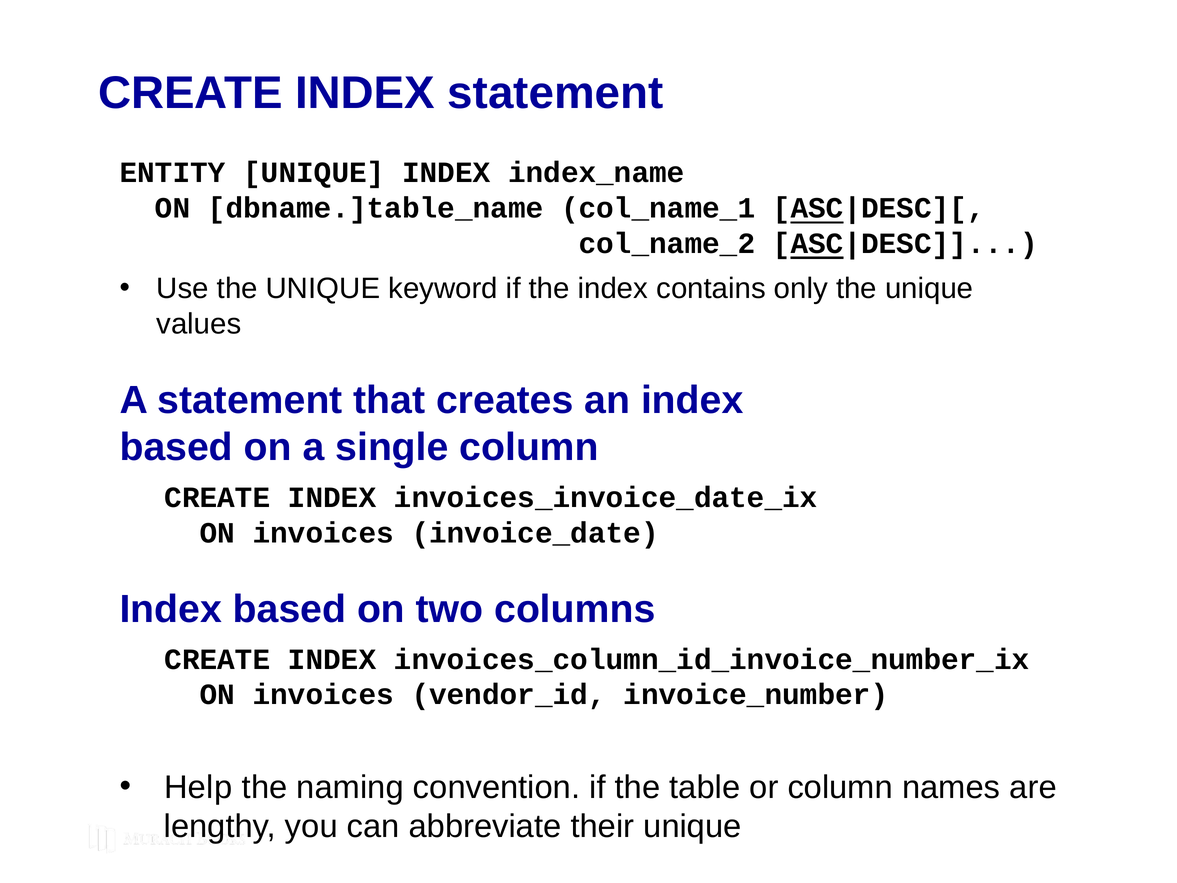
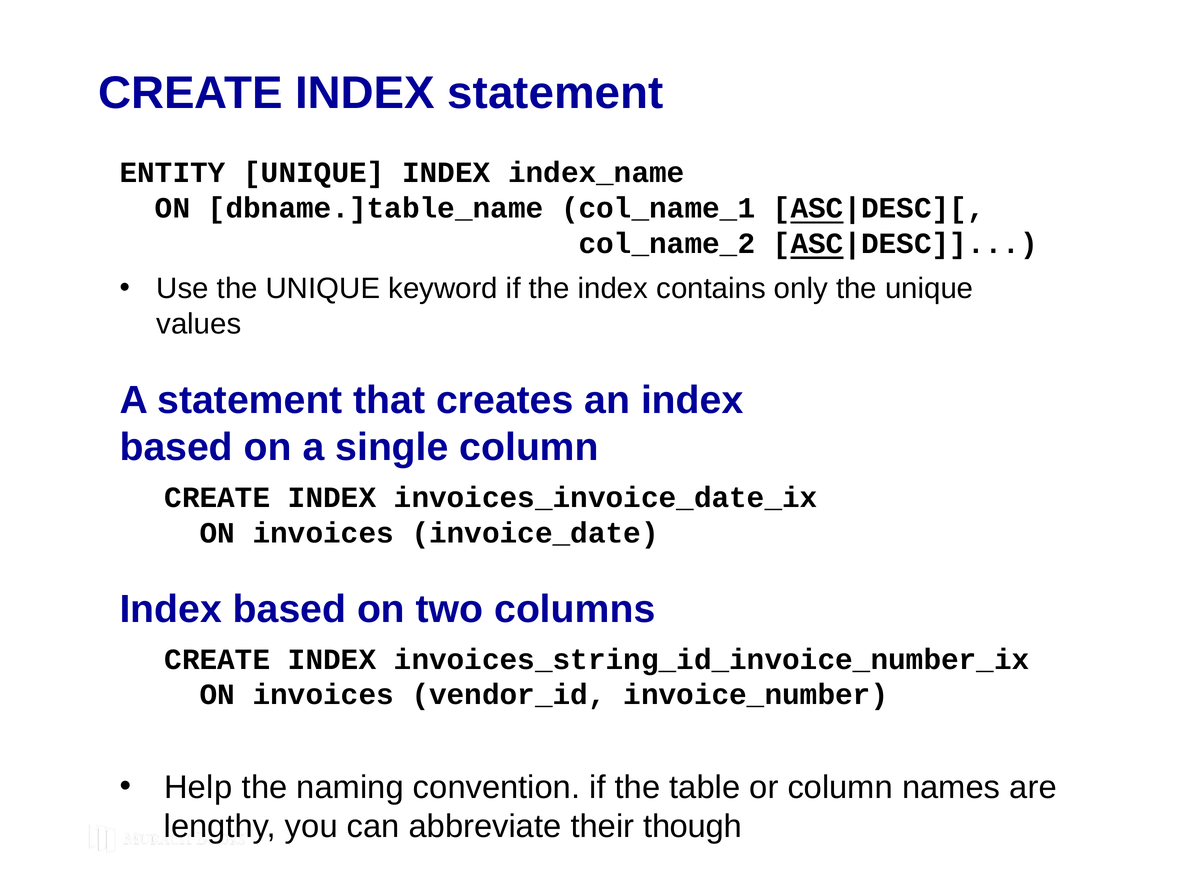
invoices_column_id_invoice_number_ix: invoices_column_id_invoice_number_ix -> invoices_string_id_invoice_number_ix (712, 659)
their unique: unique -> though (693, 826)
